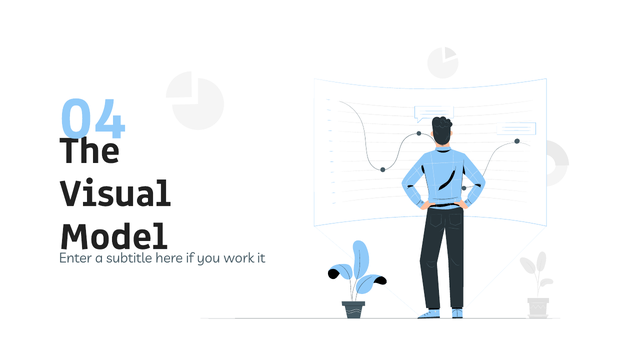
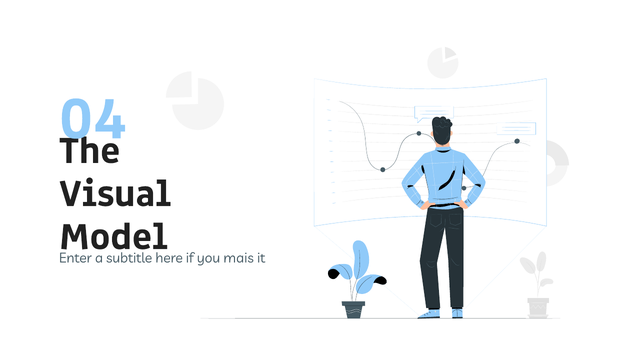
work: work -> mais (239, 258)
